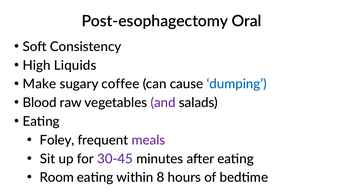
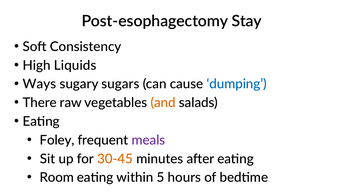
Oral: Oral -> Stay (247, 21)
Make: Make -> Ways (40, 84)
coffee: coffee -> sugars (120, 84)
Blood: Blood -> There (40, 103)
and colour: purple -> orange (163, 103)
30-45 colour: purple -> orange (115, 159)
8: 8 -> 5 (160, 178)
